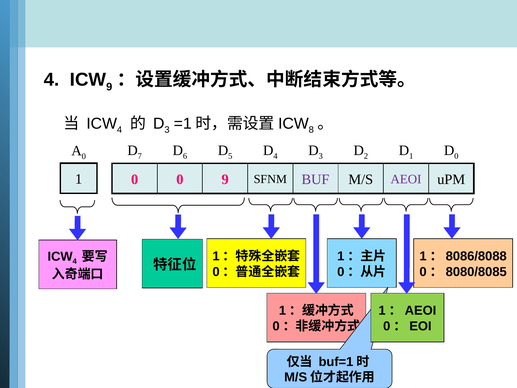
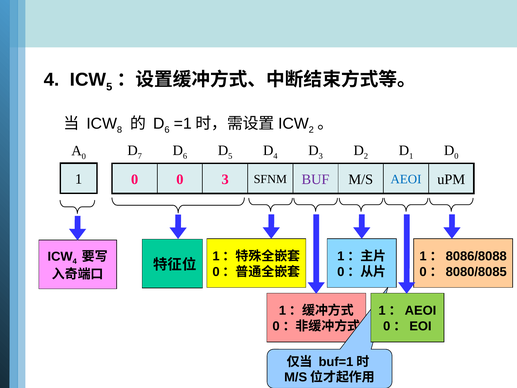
9: 9 -> 5 (109, 87)
4: 4 -> 8 (119, 130)
3: 3 -> 6 (167, 130)
8: 8 -> 2 (311, 130)
0 9: 9 -> 3 (225, 179)
AEOI colour: purple -> blue (406, 179)
